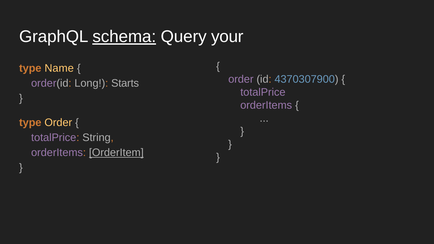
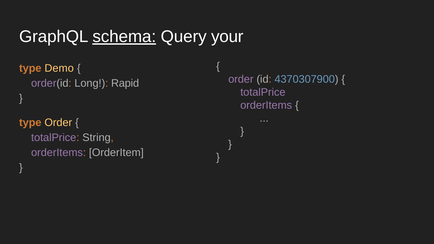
Name: Name -> Demo (59, 68)
Starts: Starts -> Rapid (125, 83)
OrderItem underline: present -> none (116, 153)
